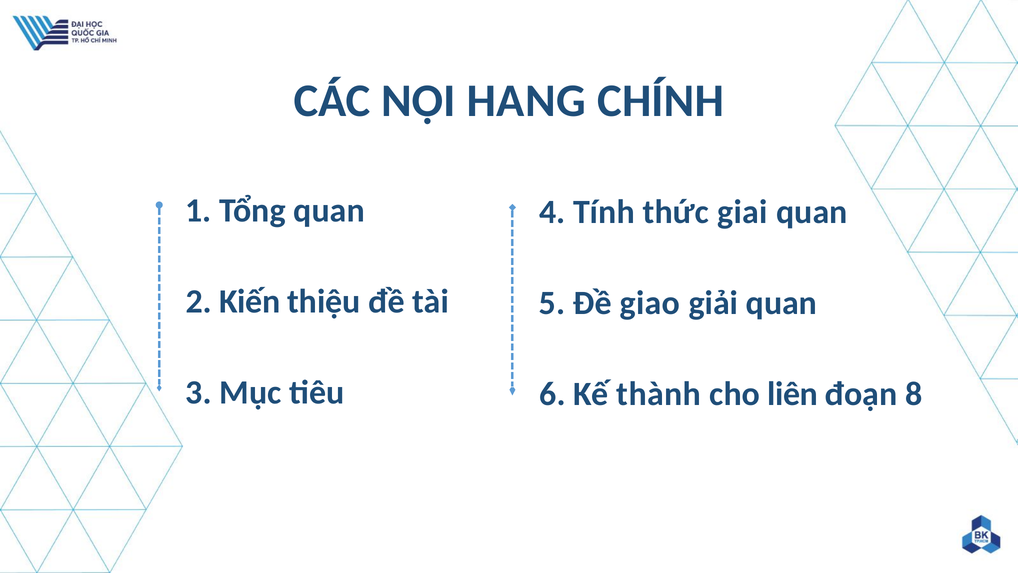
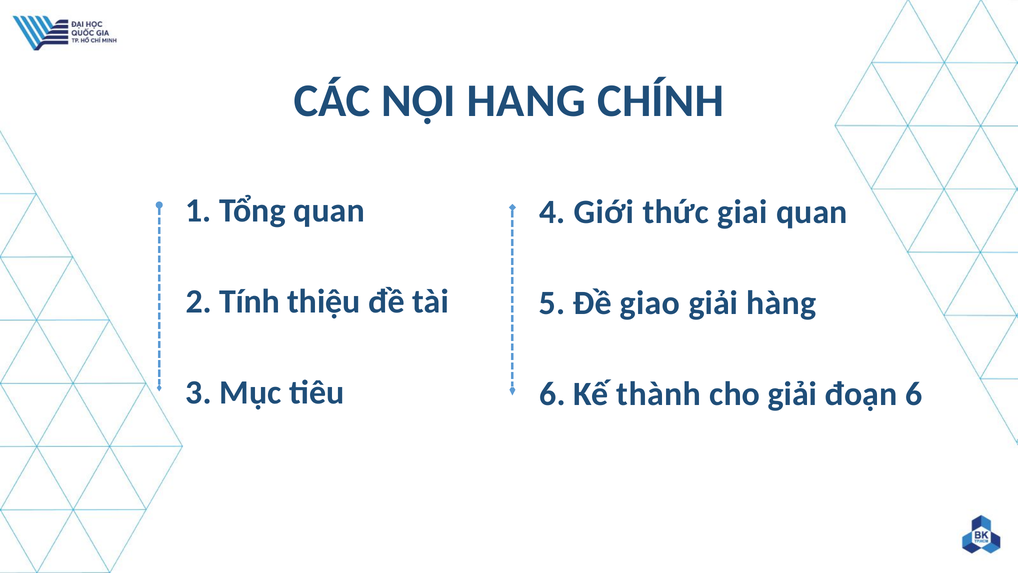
Tính: Tính -> Giới (604, 212)
Kiến: Kiến -> Tính (250, 301)
giải quan: quan -> hàng (781, 303)
cho liên: liên -> giải (792, 394)
đoạn 8: 8 -> 6 (914, 394)
